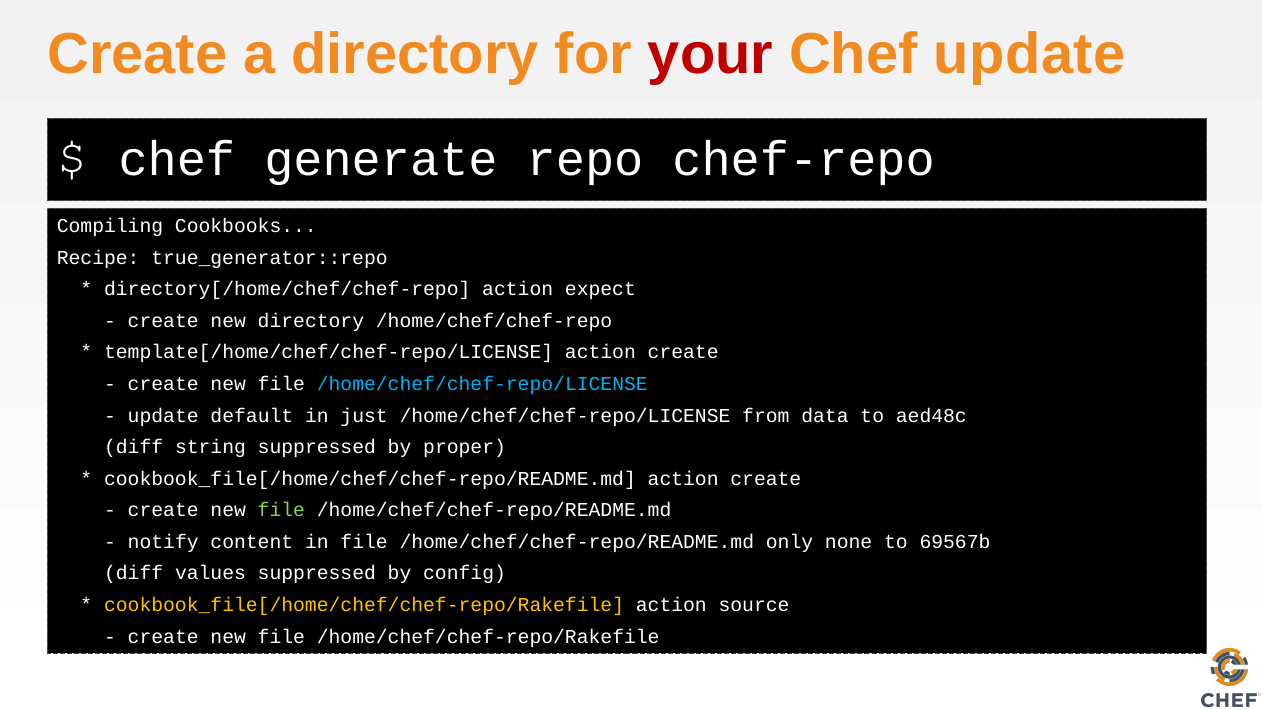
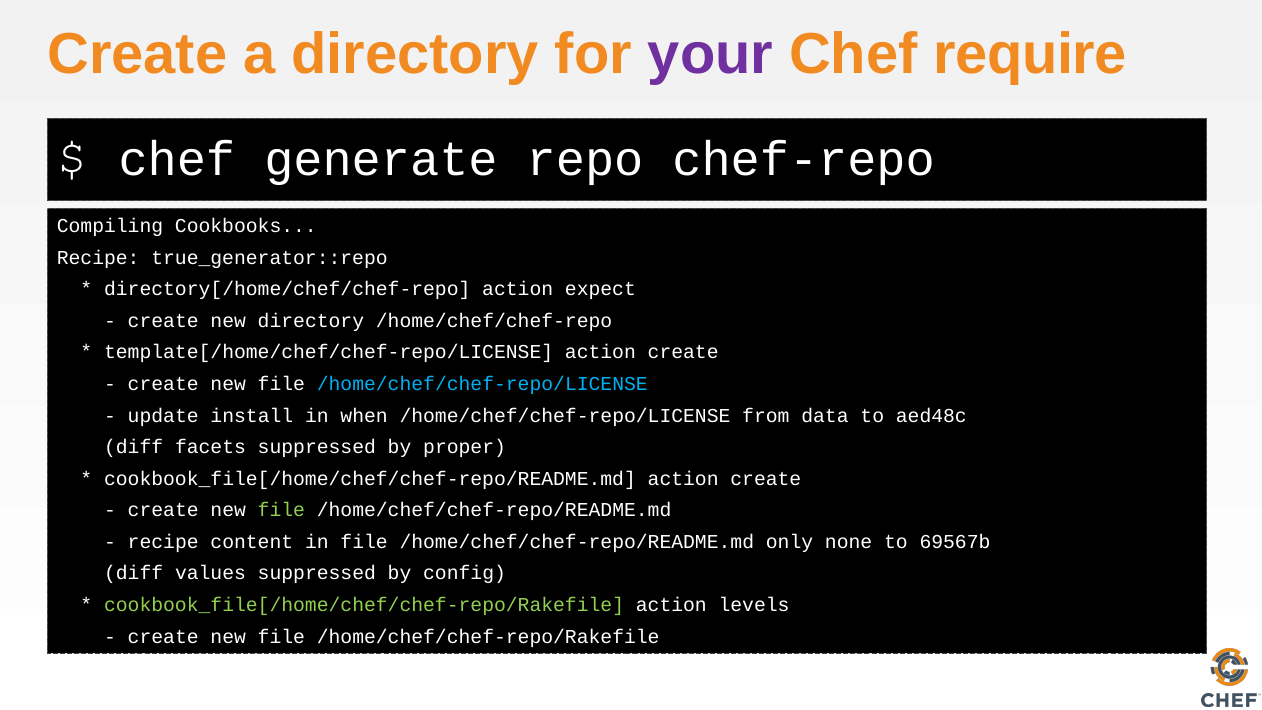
your colour: red -> purple (711, 55)
Chef update: update -> require (1030, 55)
default: default -> install (252, 416)
just: just -> when (364, 416)
string: string -> facets (210, 447)
notify: notify -> recipe (163, 542)
cookbook_file[/home/chef/chef-repo/Rakefile colour: yellow -> light green (364, 605)
source: source -> levels (754, 605)
